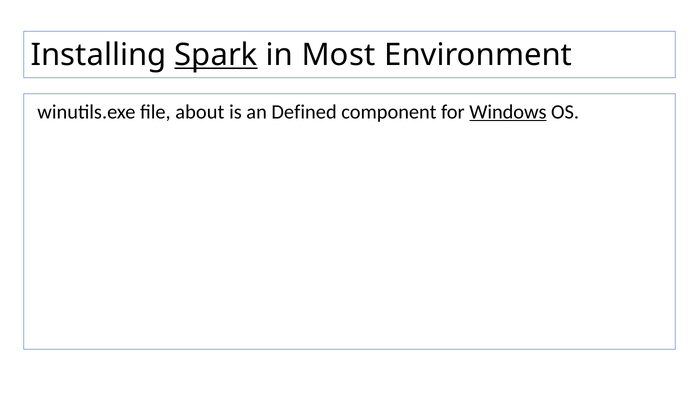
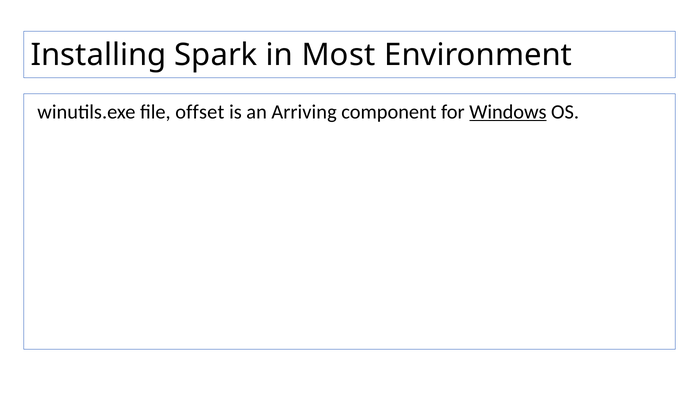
Spark underline: present -> none (216, 55)
about: about -> offset (200, 112)
Defined: Defined -> Arriving (304, 112)
